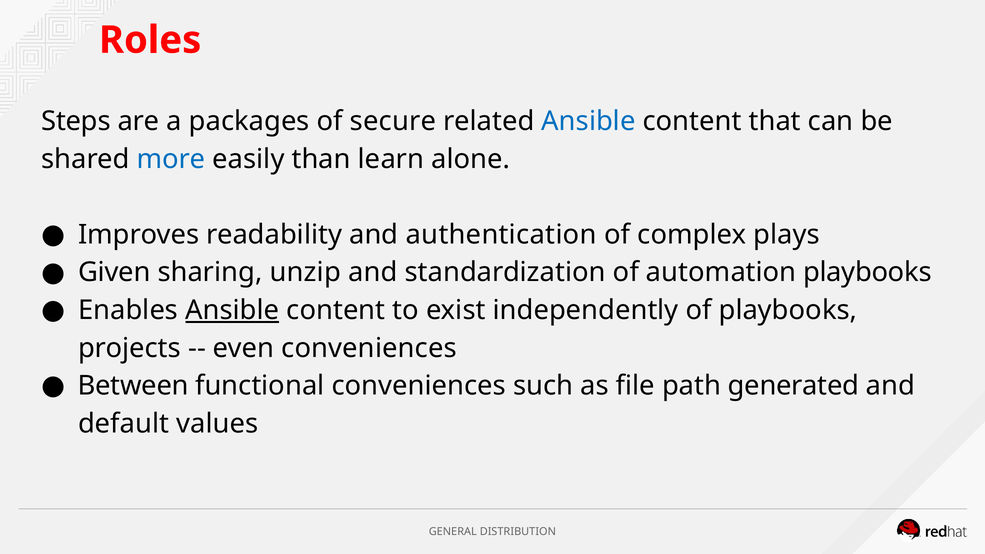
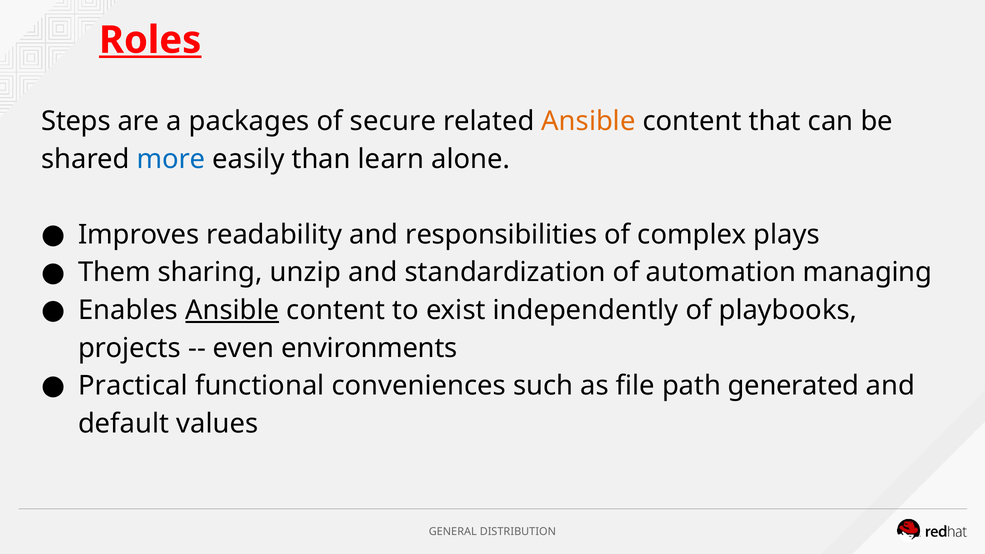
Roles underline: none -> present (150, 40)
Ansible colour: blue -> orange (588, 121)
authentication: authentication -> responsibilities (501, 235)
Given: Given -> Them (114, 273)
automation playbooks: playbooks -> managing (867, 273)
even conveniences: conveniences -> environments (369, 348)
Between: Between -> Practical (133, 386)
